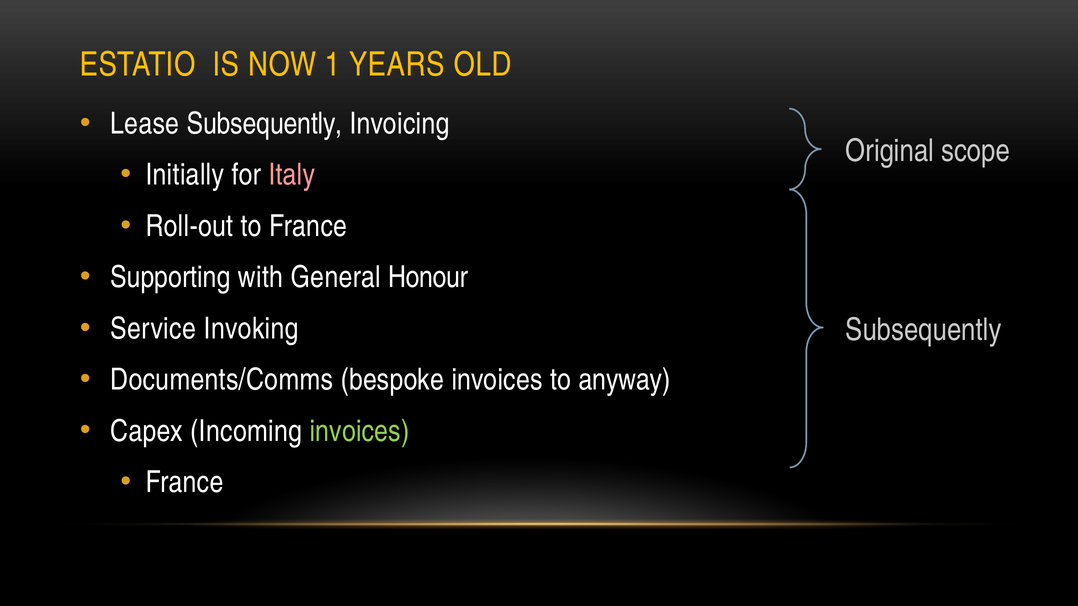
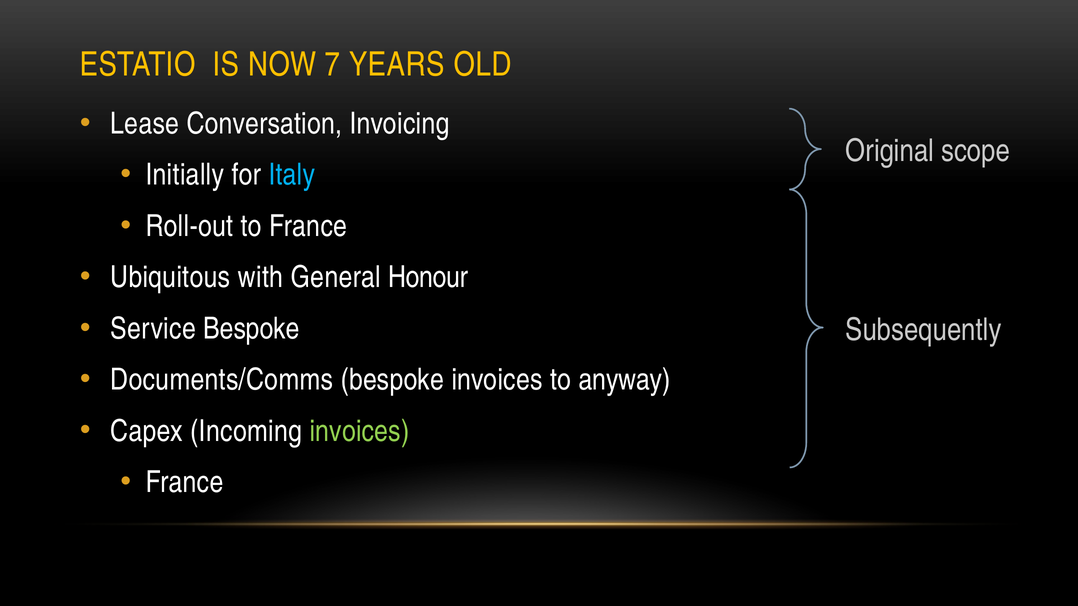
1: 1 -> 7 (333, 65)
Lease Subsequently: Subsequently -> Conversation (264, 124)
Italy colour: pink -> light blue (292, 175)
Supporting: Supporting -> Ubiquitous (170, 278)
Service Invoking: Invoking -> Bespoke (251, 329)
